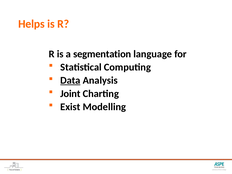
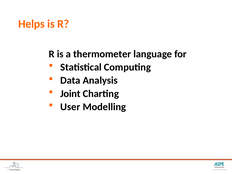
segmentation: segmentation -> thermometer (102, 54)
Data underline: present -> none (70, 80)
Exist: Exist -> User (70, 107)
